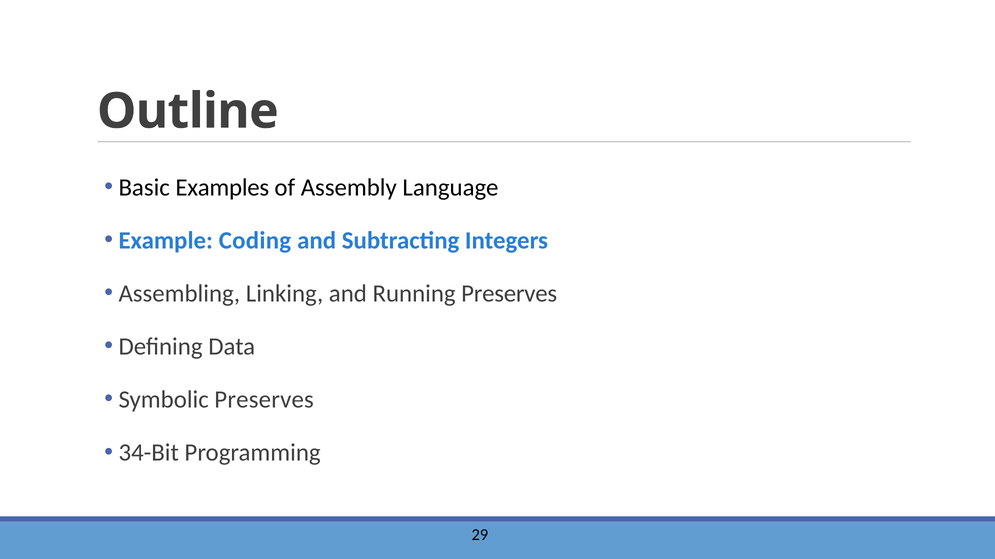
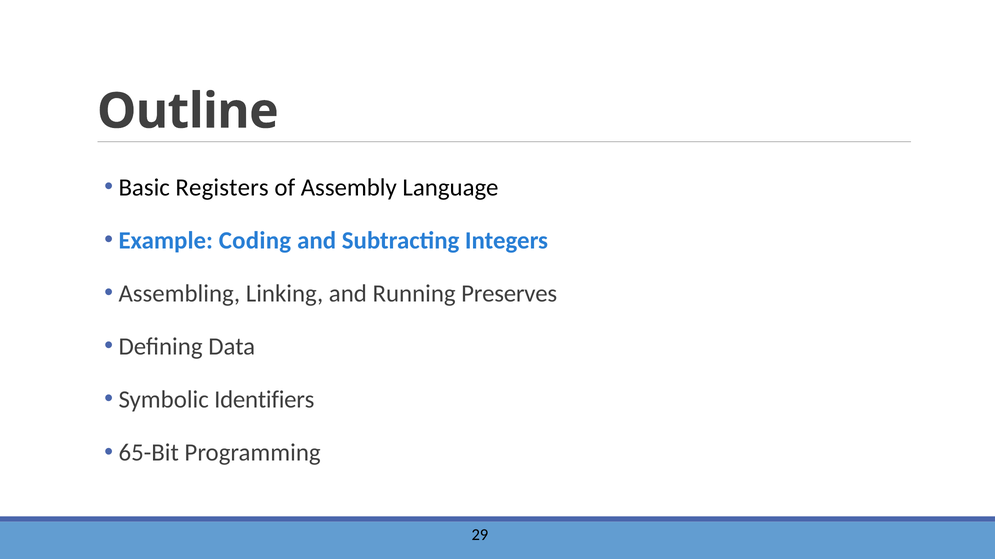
Examples: Examples -> Registers (222, 188)
Symbolic Preserves: Preserves -> Identifiers (264, 400)
34-Bit: 34-Bit -> 65-Bit (149, 453)
